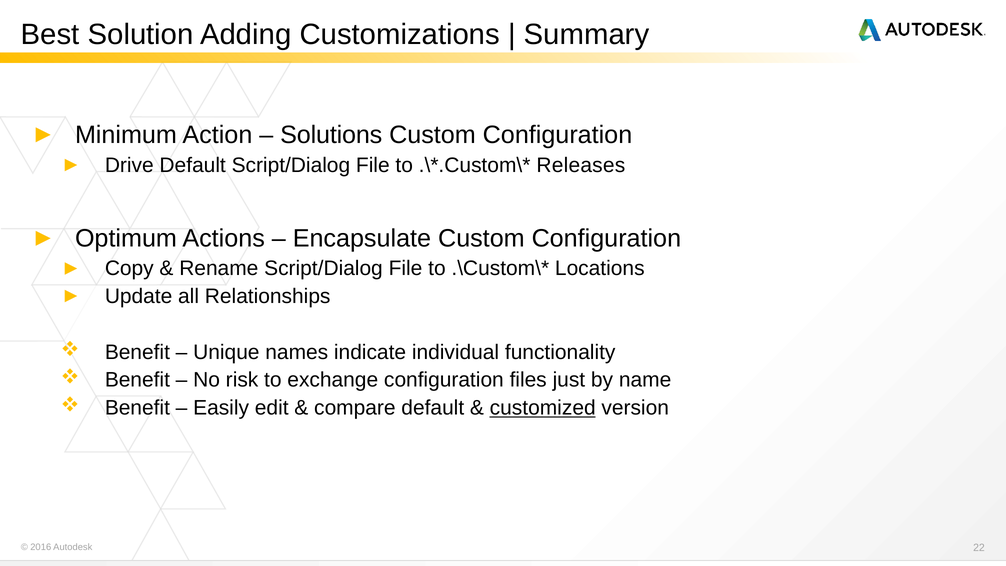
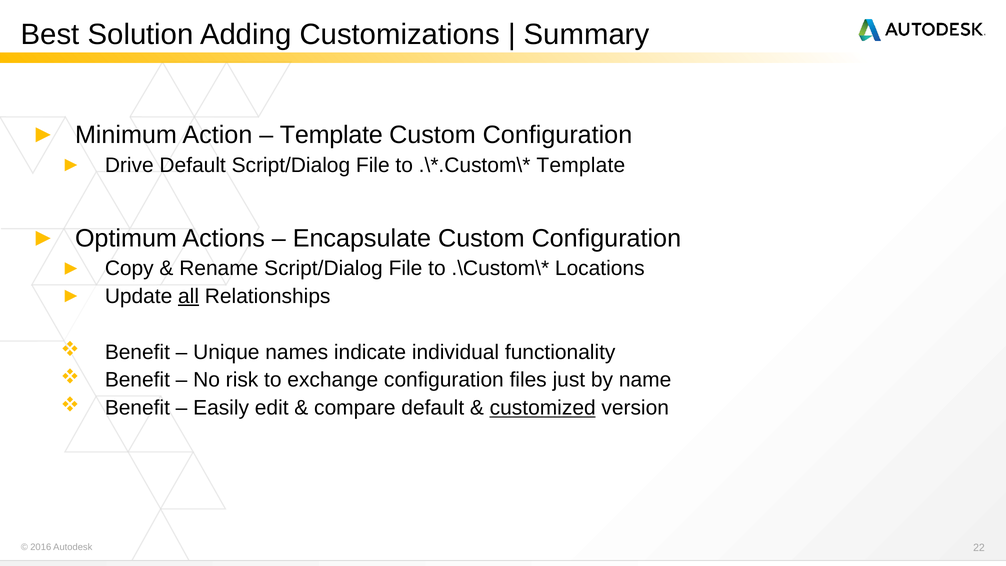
Solutions: Solutions -> Template (331, 135)
Releases: Releases -> Template (581, 165)
all underline: none -> present (189, 296)
